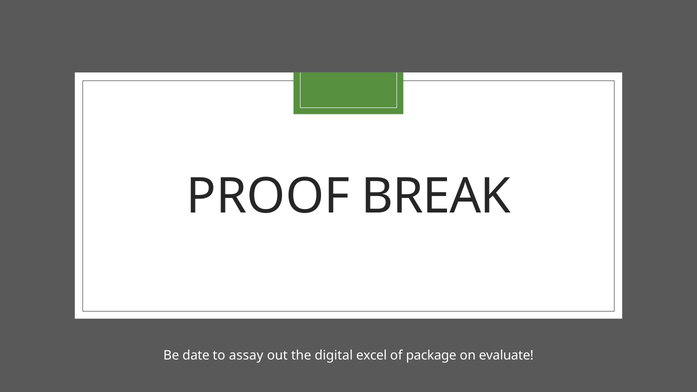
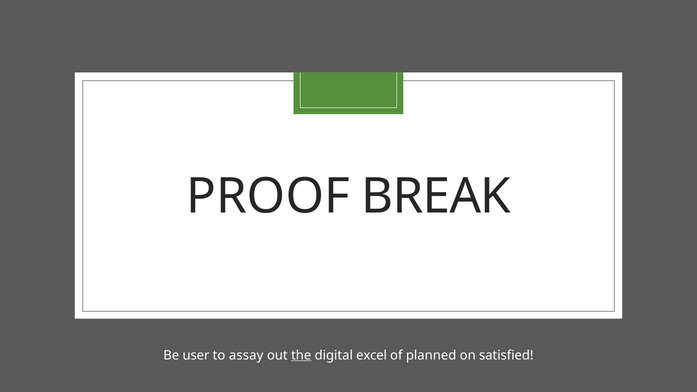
date: date -> user (196, 355)
the underline: none -> present (301, 355)
package: package -> planned (431, 355)
evaluate: evaluate -> satisfied (506, 355)
